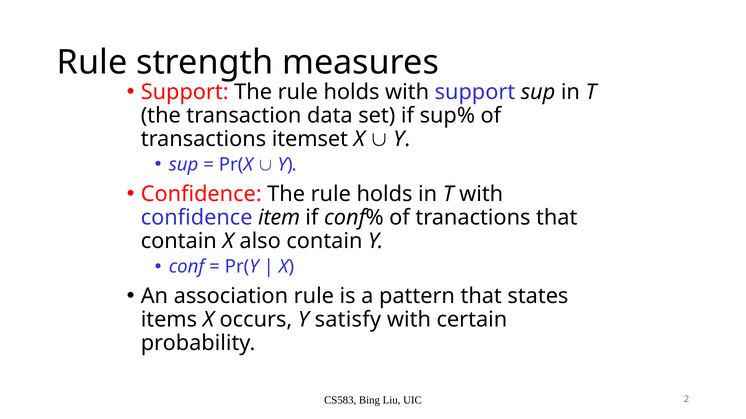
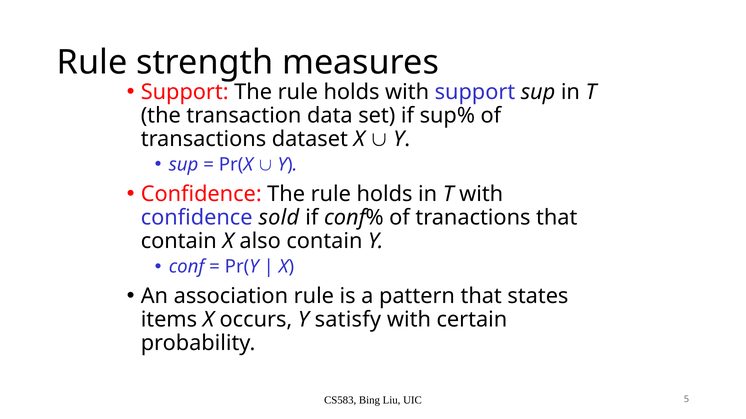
itemset: itemset -> dataset (310, 139)
item: item -> sold (279, 218)
2: 2 -> 5 (686, 400)
